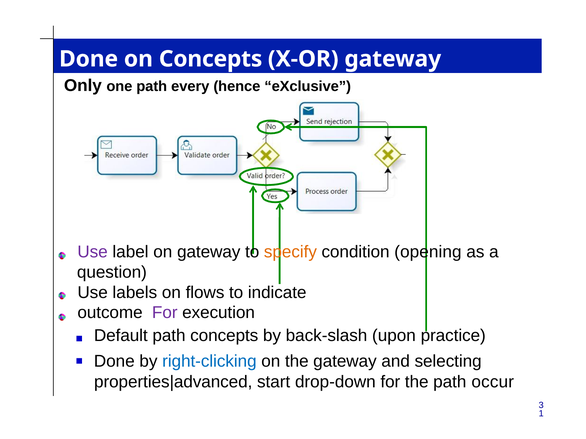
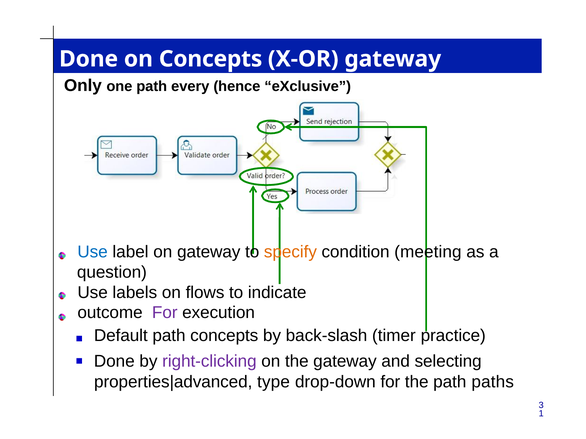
Use colour: purple -> blue (93, 252)
opening: opening -> meeting (428, 252)
upon: upon -> timer (394, 336)
right-clicking colour: blue -> purple (209, 361)
start: start -> type (274, 382)
occur: occur -> paths (493, 382)
